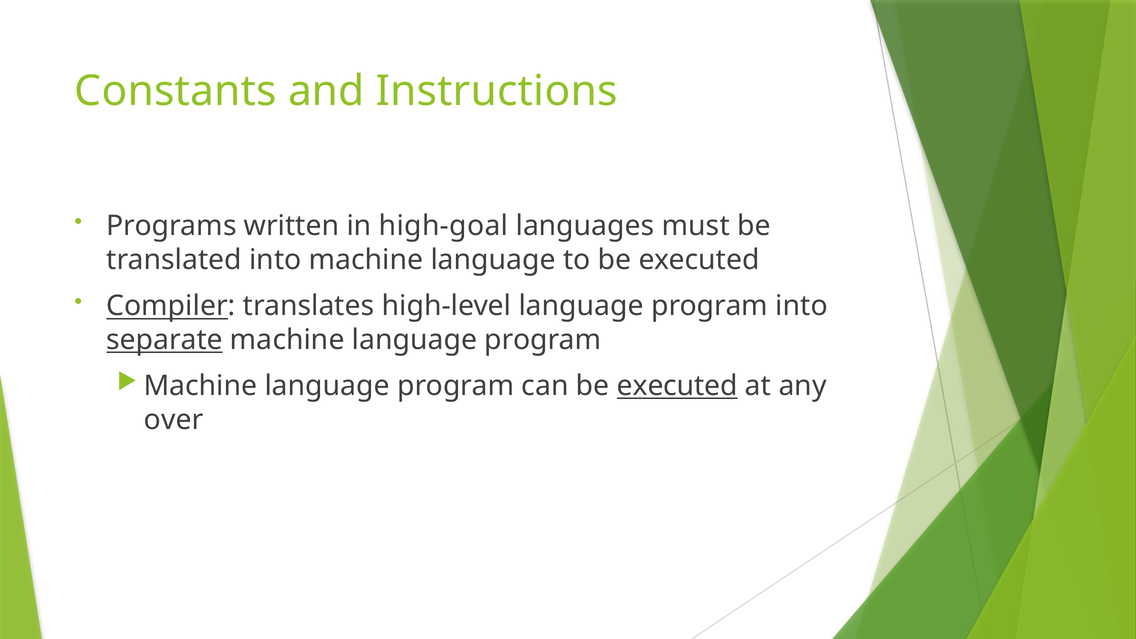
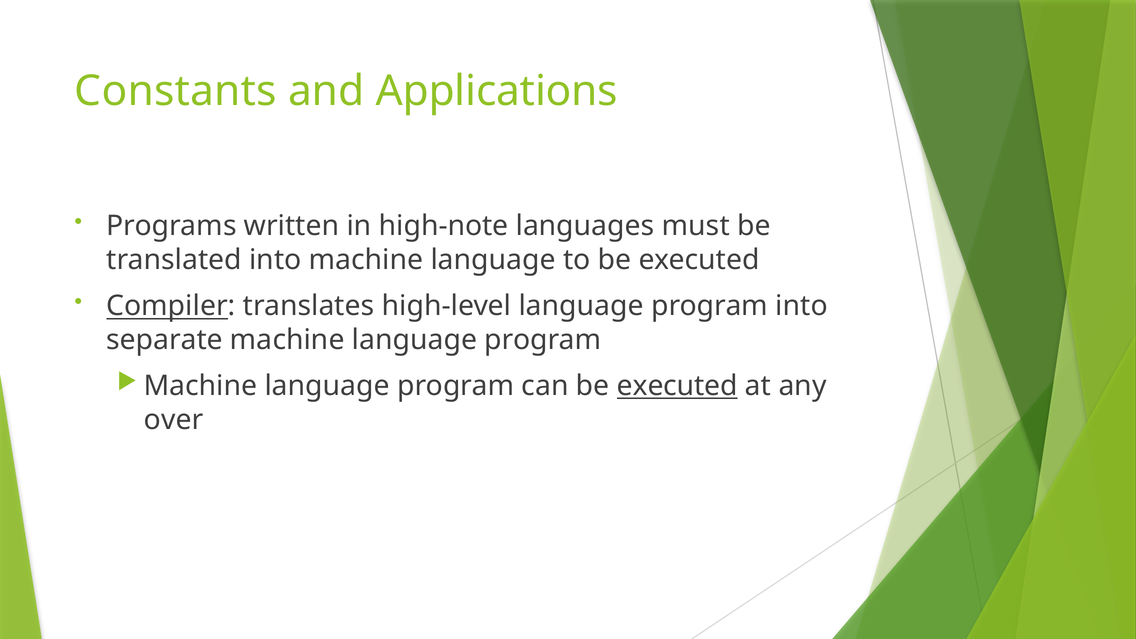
Instructions: Instructions -> Applications (497, 91)
high-goal: high-goal -> high-note (444, 226)
separate underline: present -> none (165, 340)
